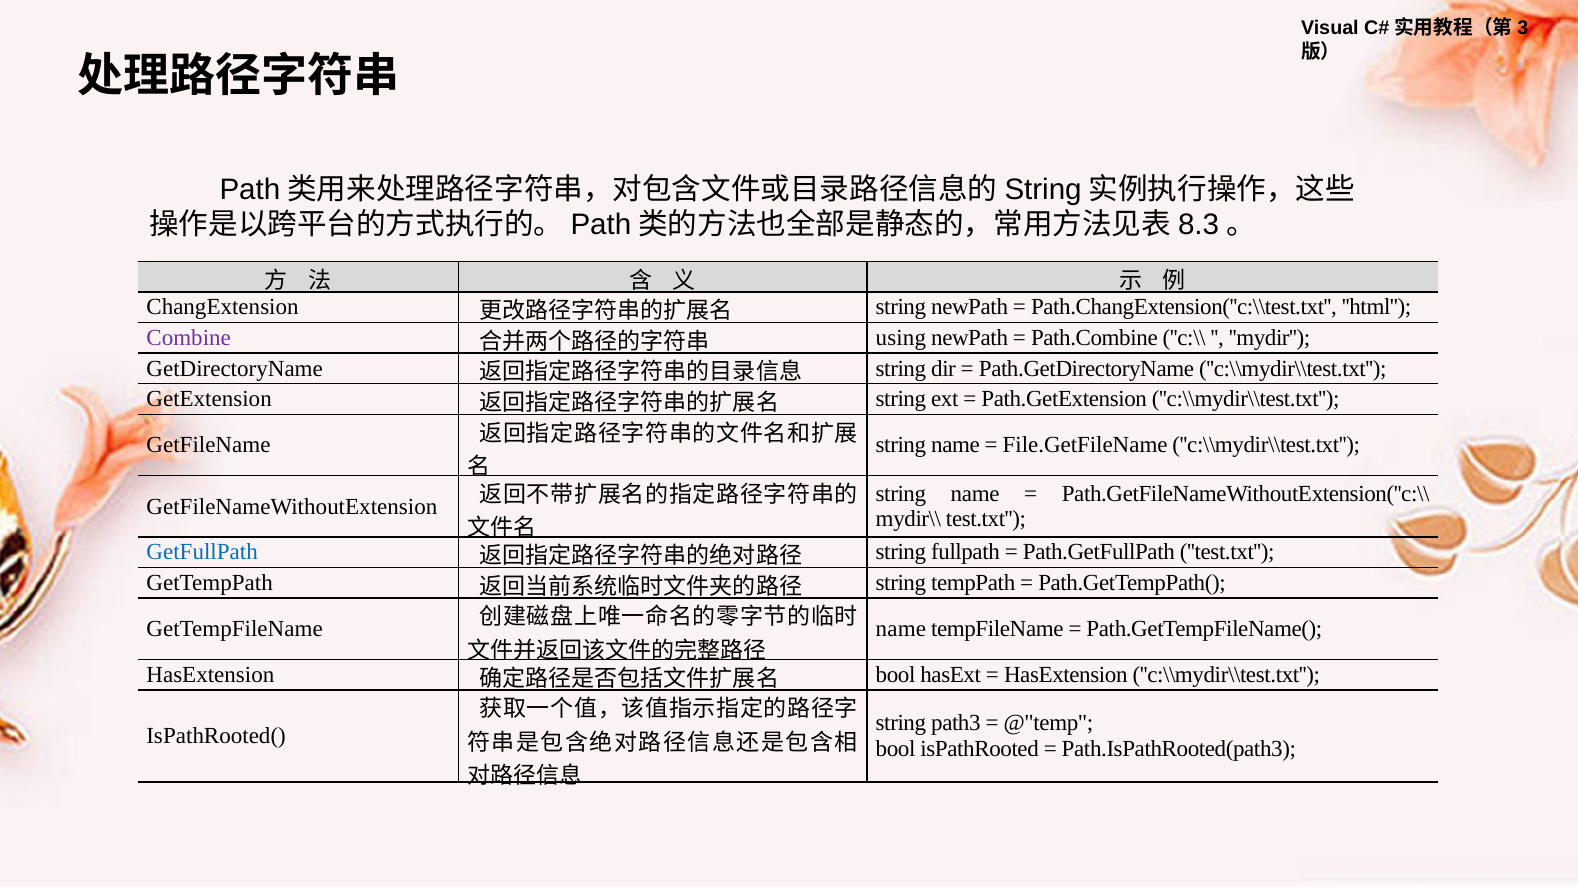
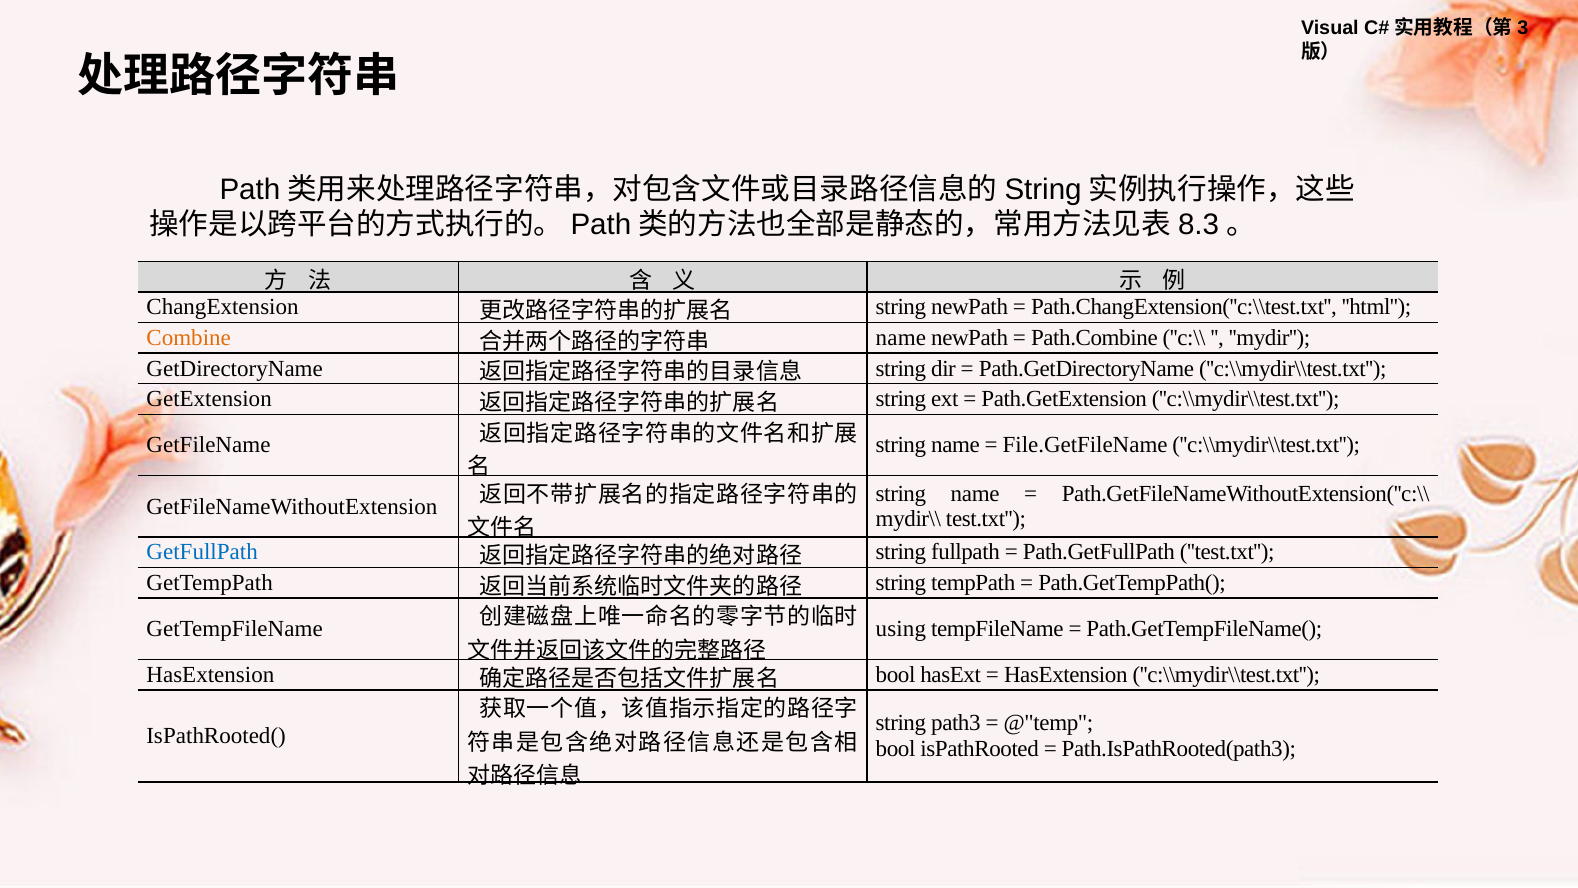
Combine colour: purple -> orange (189, 338)
using: using -> name (901, 338)
name: name -> using (901, 629)
